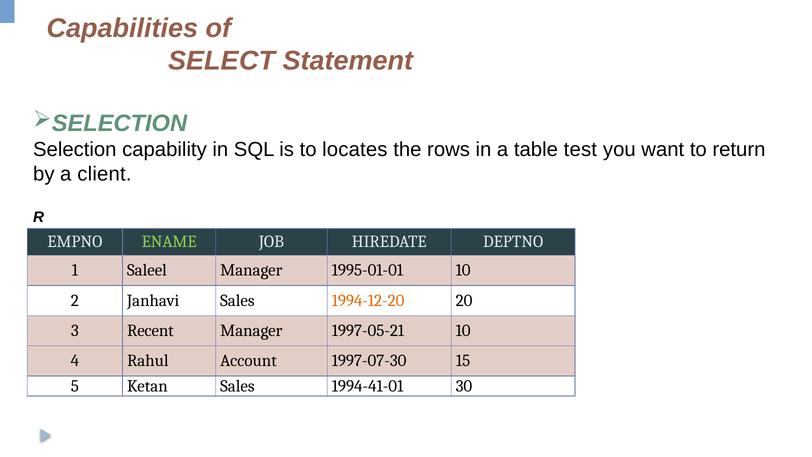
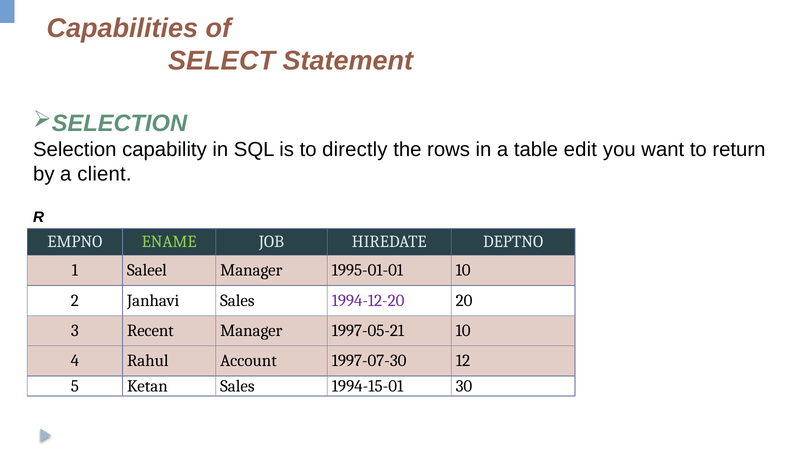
locates: locates -> directly (355, 150)
test: test -> edit (580, 150)
1994-12-20 colour: orange -> purple (368, 300)
15: 15 -> 12 (463, 361)
1994-41-01: 1994-41-01 -> 1994-15-01 (368, 386)
